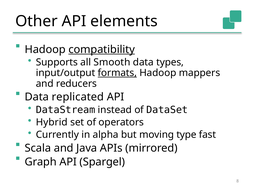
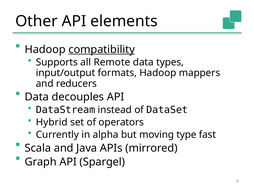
Smooth: Smooth -> Remote (112, 62)
formats underline: present -> none (117, 73)
replicated: replicated -> decouples (78, 97)
